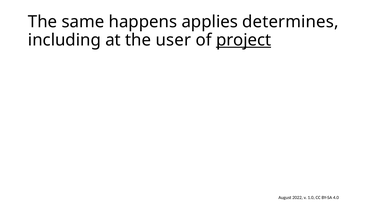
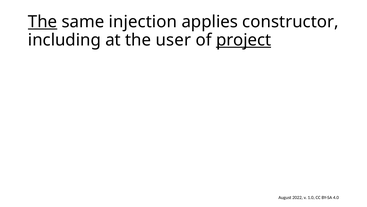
The underline: none -> present (43, 22)
happens: happens -> injection (143, 22)
determines: determines -> constructor (290, 22)
